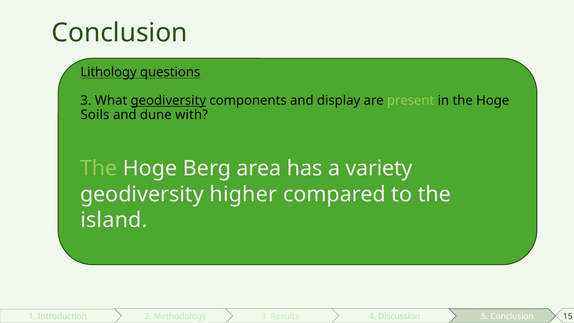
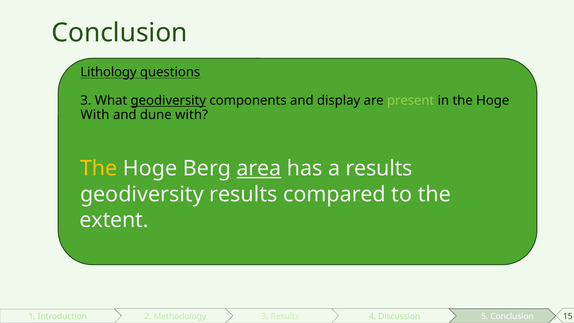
Soils: Soils -> With (95, 115)
The colour: light green -> yellow (99, 168)
area underline: none -> present (259, 168)
a variety: variety -> results (379, 168)
geodiversity higher: higher -> results (243, 194)
island: island -> extent (114, 220)
